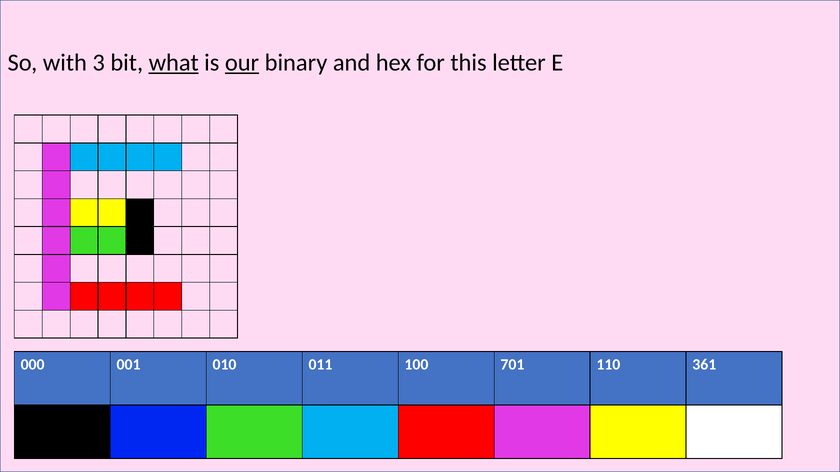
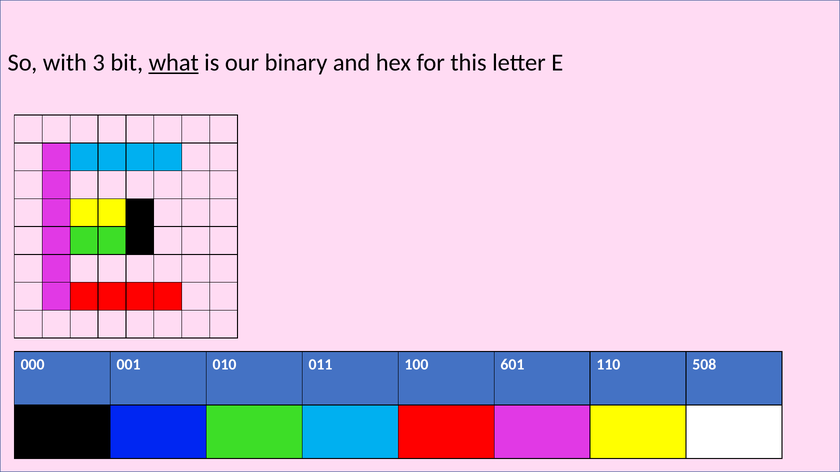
our underline: present -> none (242, 63)
701: 701 -> 601 (512, 365)
361: 361 -> 508 (704, 365)
